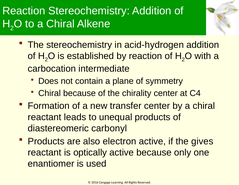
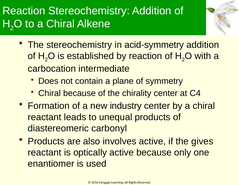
acid-hydrogen: acid-hydrogen -> acid-symmetry (154, 45)
transfer: transfer -> industry (126, 106)
electron: electron -> involves (120, 141)
